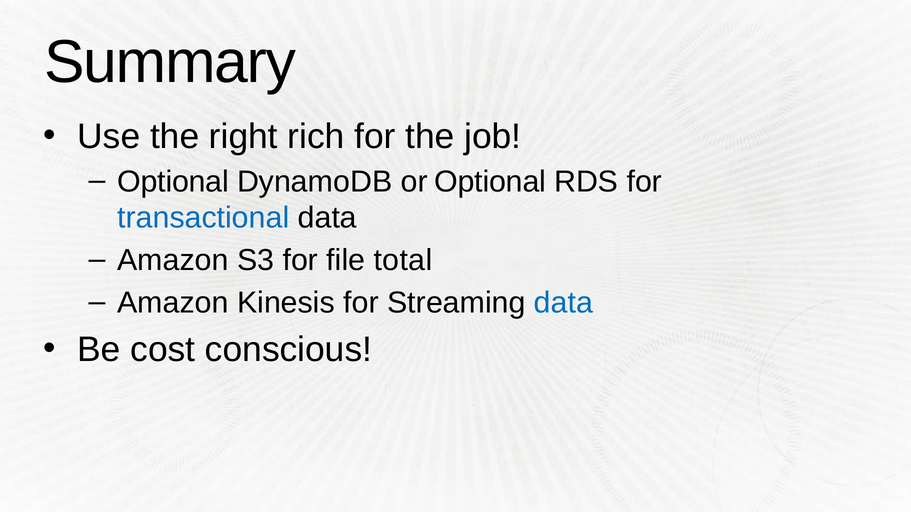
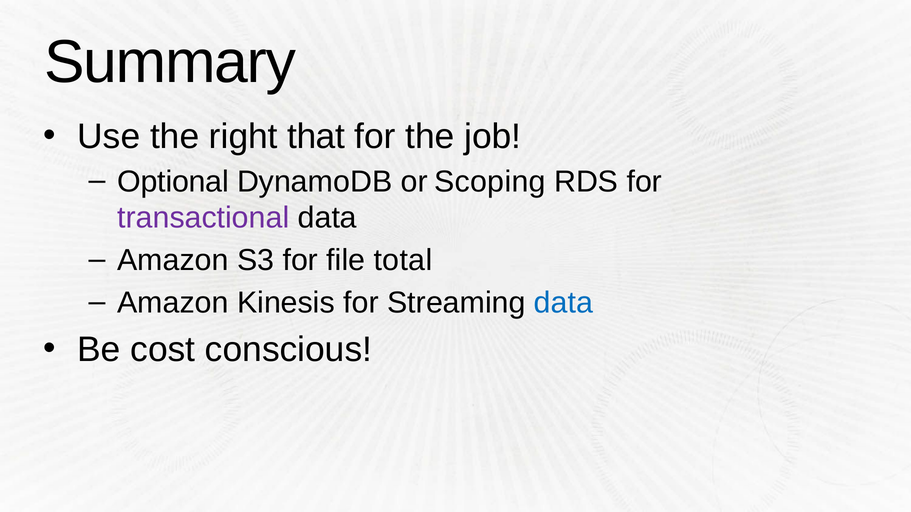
rich: rich -> that (316, 136)
or Optional: Optional -> Scoping (490, 182)
transactional colour: blue -> purple (203, 218)
